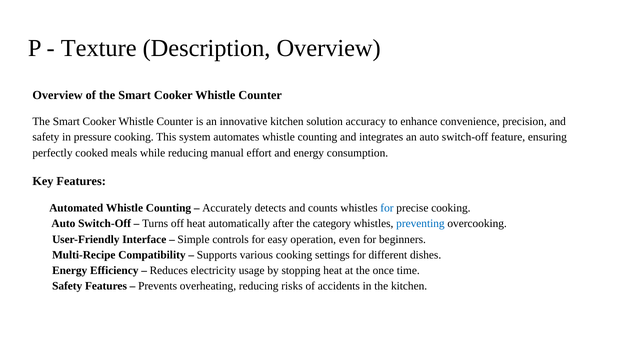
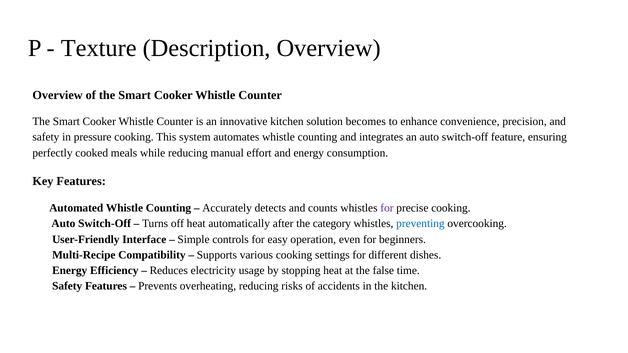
accuracy: accuracy -> becomes (366, 122)
for colour: blue -> purple (387, 208)
once: once -> false (383, 271)
